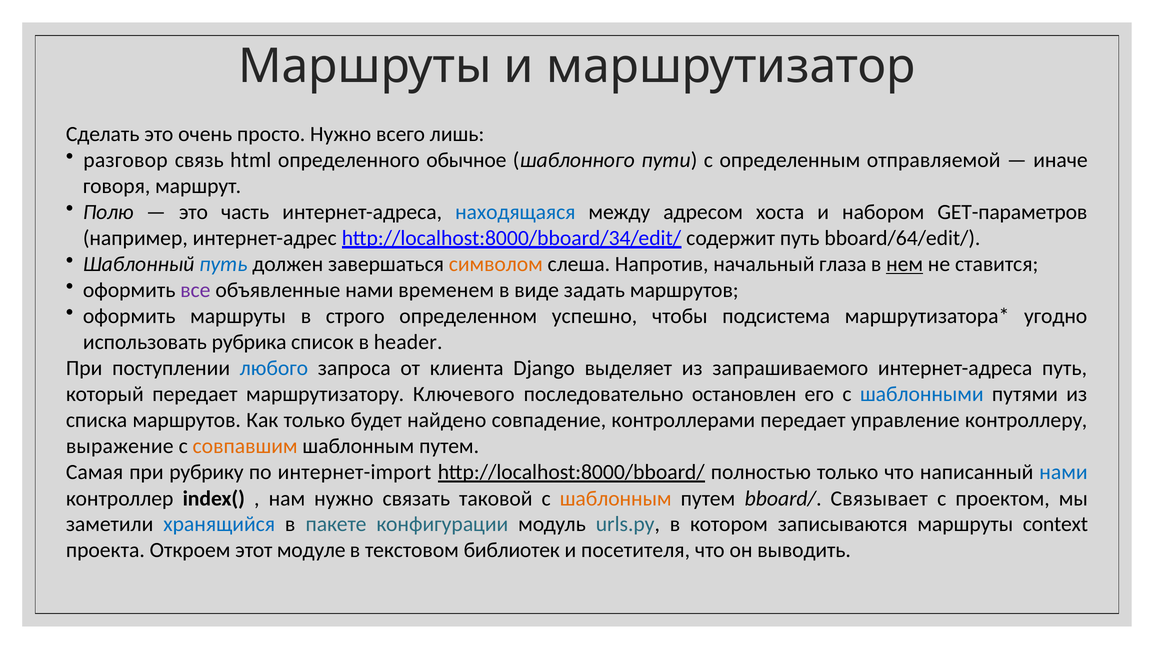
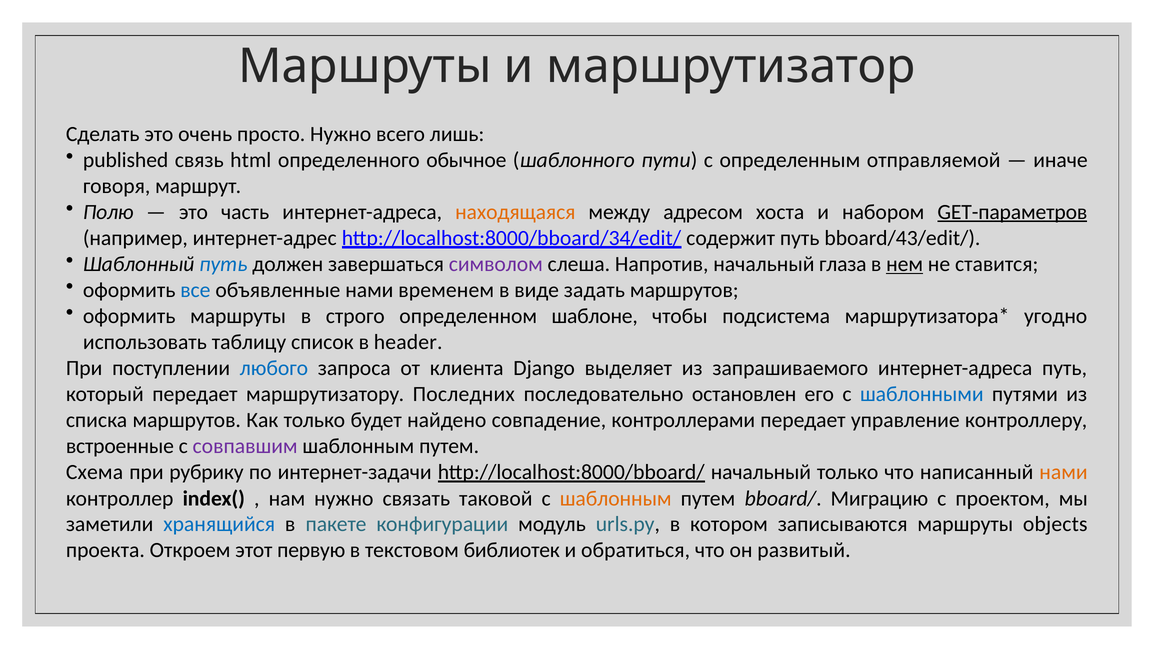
разговор: разговор -> published (126, 160)
находящаяся colour: blue -> orange (515, 212)
GET-параметров underline: none -> present (1012, 212)
bboard/64/edit/: bboard/64/edit/ -> bboard/43/edit/ (902, 238)
символом colour: orange -> purple (496, 264)
все colour: purple -> blue (195, 290)
успешно: успешно -> шаблоне (595, 316)
рубрика: рубрика -> таблицу (249, 342)
Ключевого: Ключевого -> Последних (464, 394)
выражение: выражение -> встроенные (120, 446)
совпавшим colour: orange -> purple (245, 446)
Самая: Самая -> Схема (95, 472)
интернет-import: интернет-import -> интернет-задачи (355, 472)
http://localhost:8000/bboard/ полностью: полностью -> начальный (761, 472)
нами colour: blue -> orange (1063, 472)
Связывает: Связывает -> Миграцию (879, 498)
context: context -> objects (1055, 524)
модуле: модуле -> первую (311, 550)
посетителя: посетителя -> обратиться (636, 550)
выводить: выводить -> развитый (804, 550)
